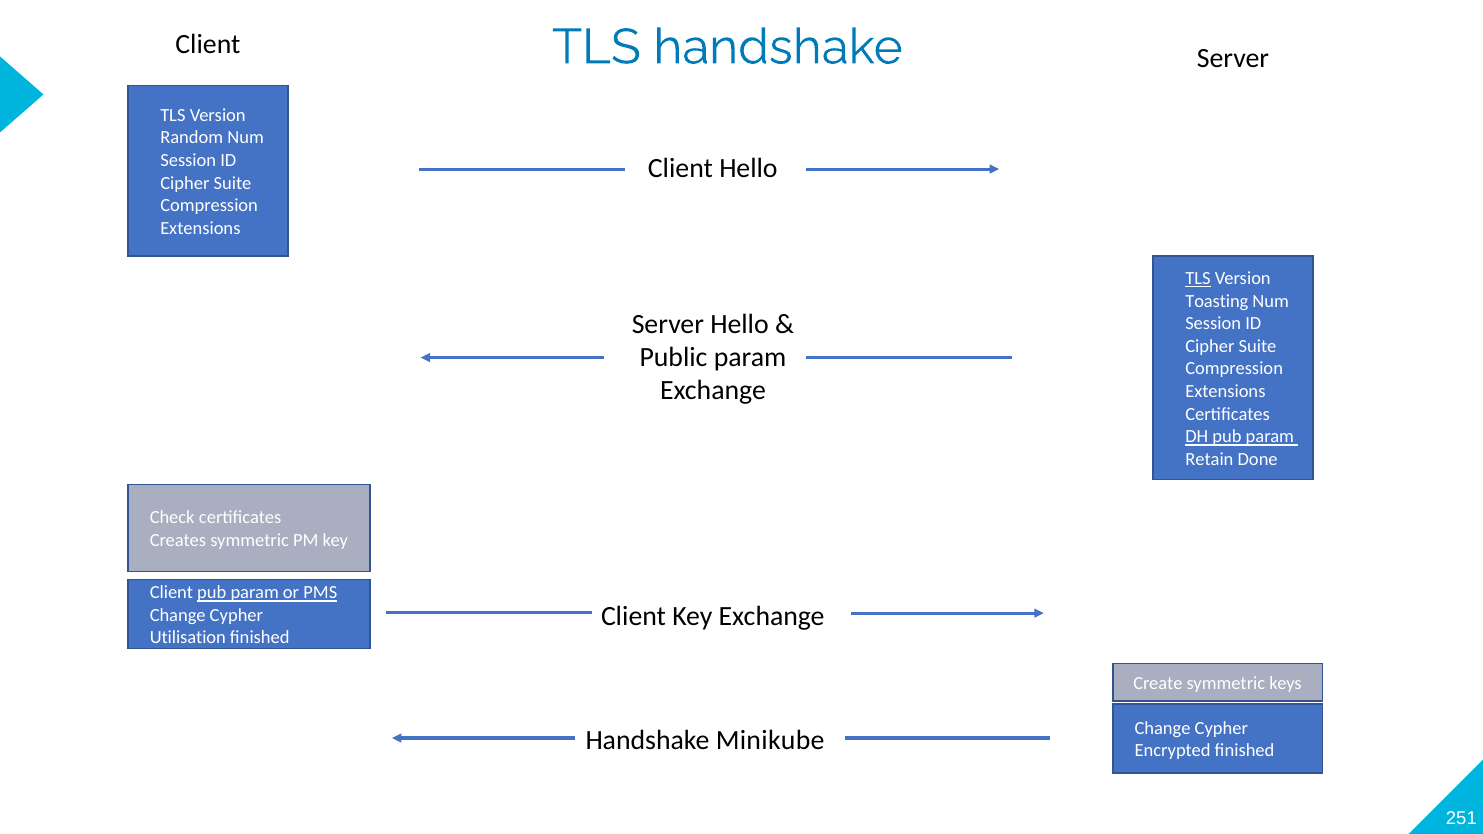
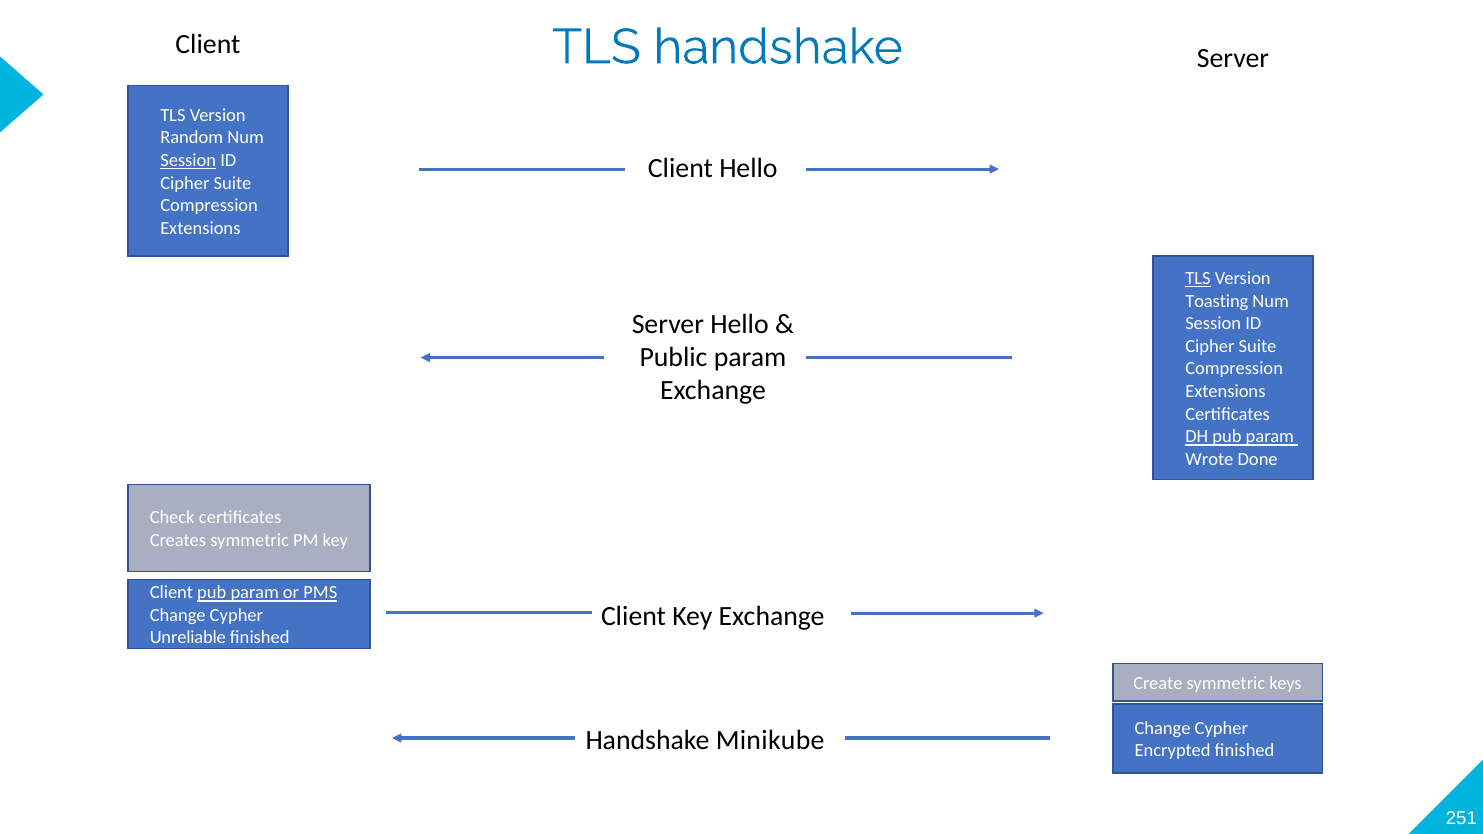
Session underline: none -> present (188, 160)
Retain: Retain -> Wrote (1209, 459)
Utilisation: Utilisation -> Unreliable (188, 638)
